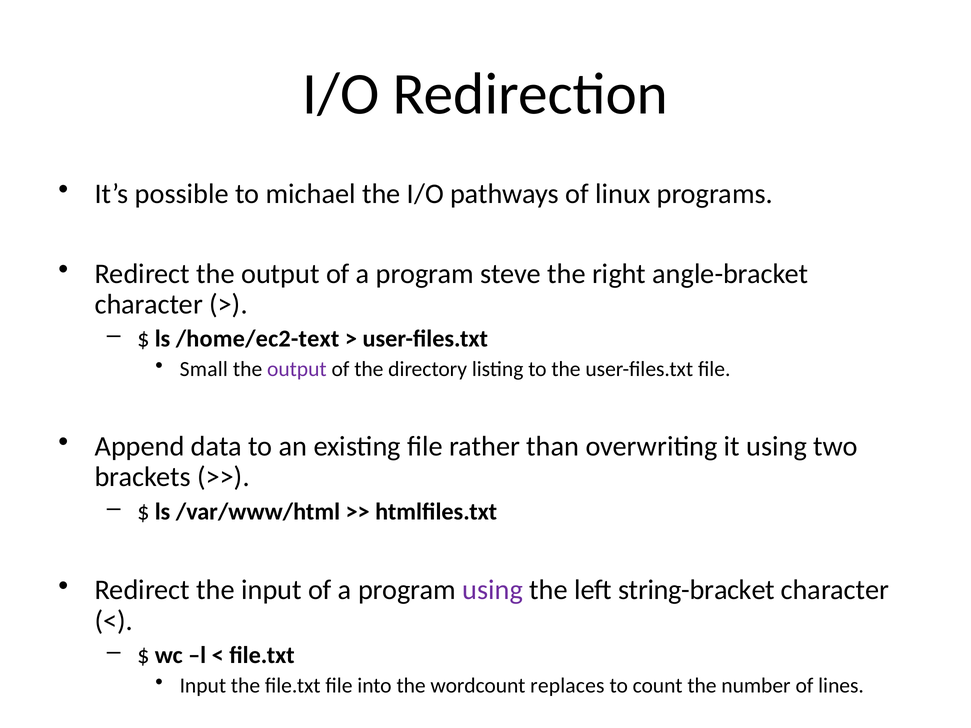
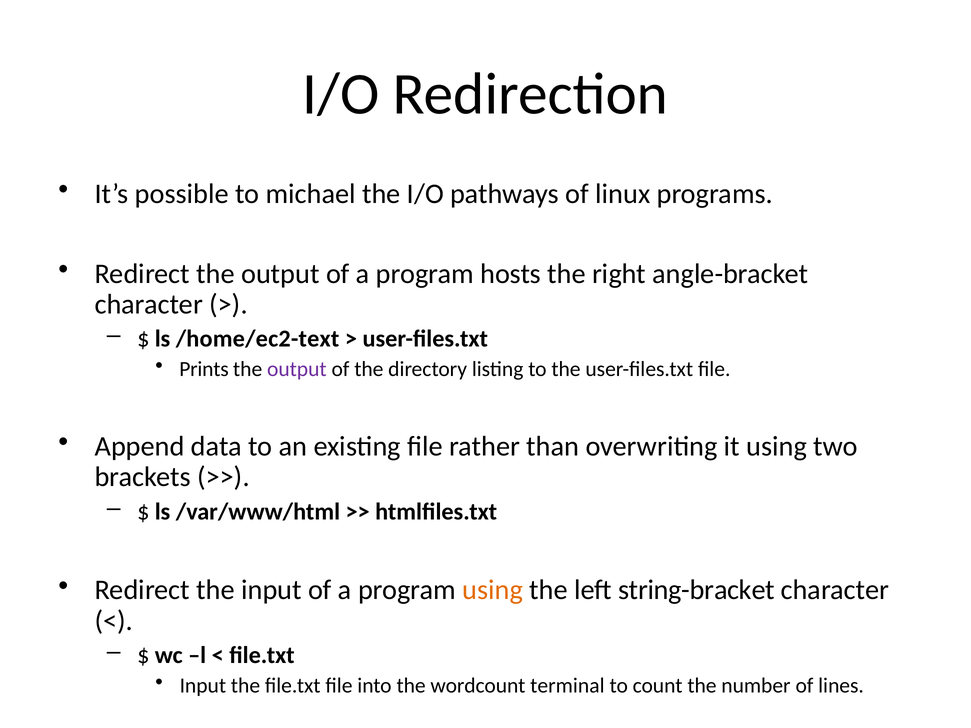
steve: steve -> hosts (511, 274)
Small: Small -> Prints (204, 369)
using colour: purple -> orange (493, 590)
replaces: replaces -> terminal (567, 686)
